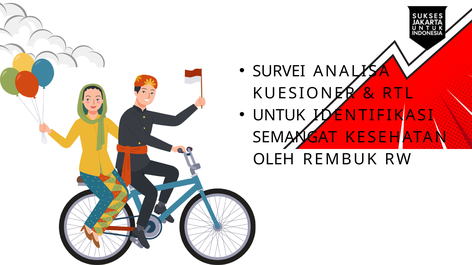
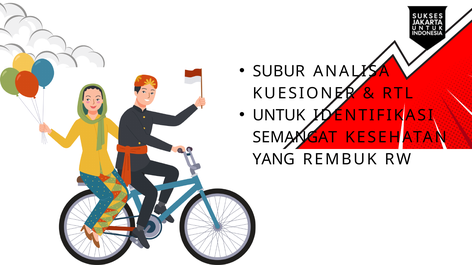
SURVEI: SURVEI -> SUBUR (279, 71)
OLEH: OLEH -> YANG (274, 160)
